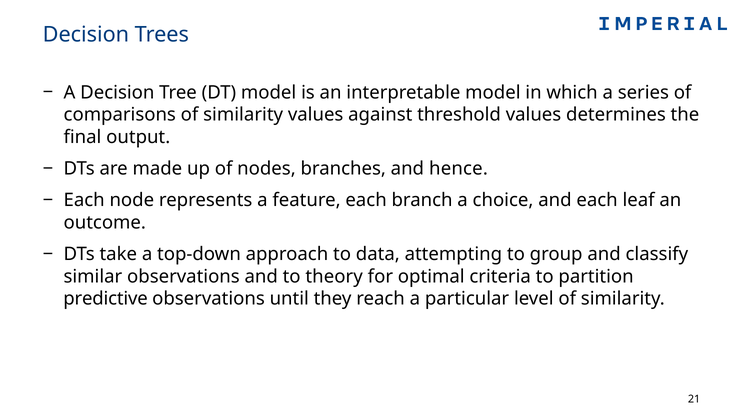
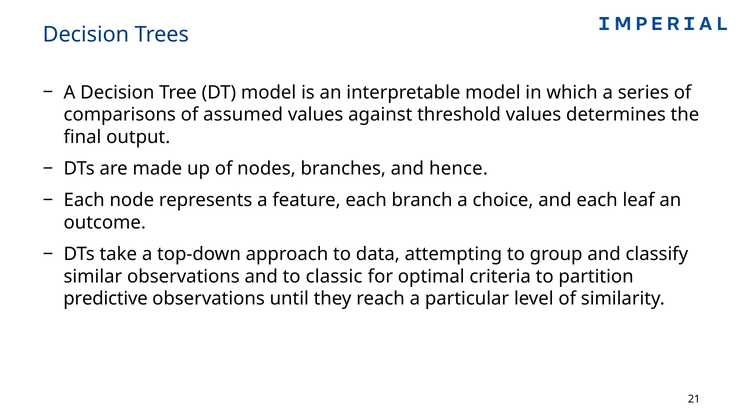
comparisons of similarity: similarity -> assumed (243, 115)
theory: theory -> classic (334, 276)
